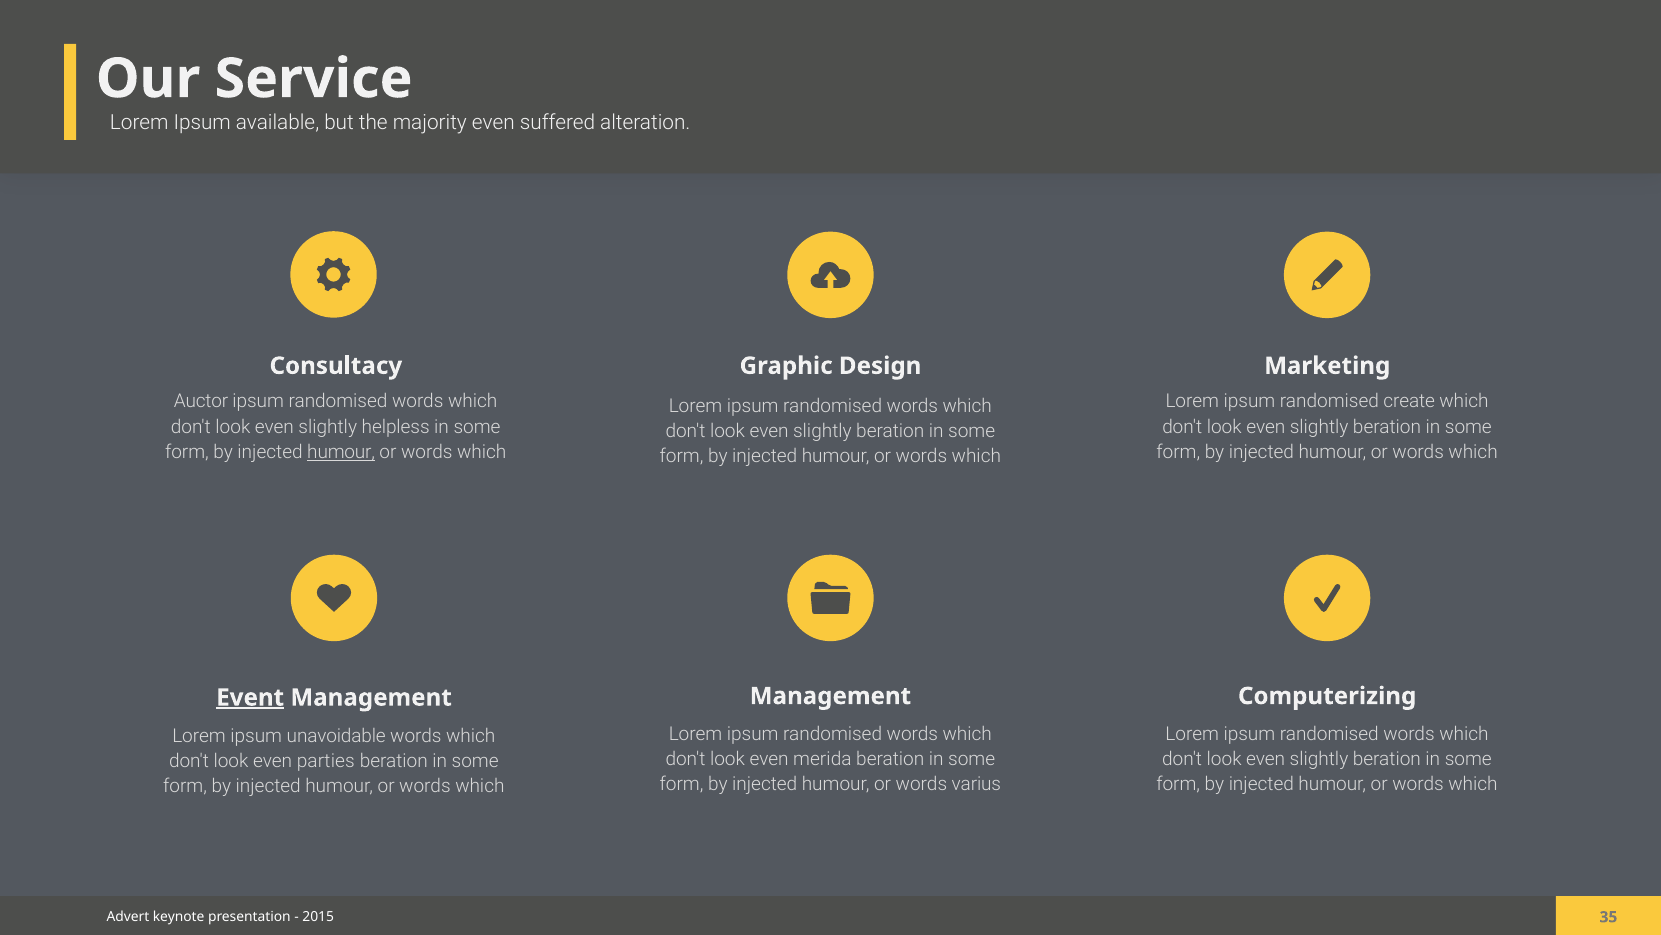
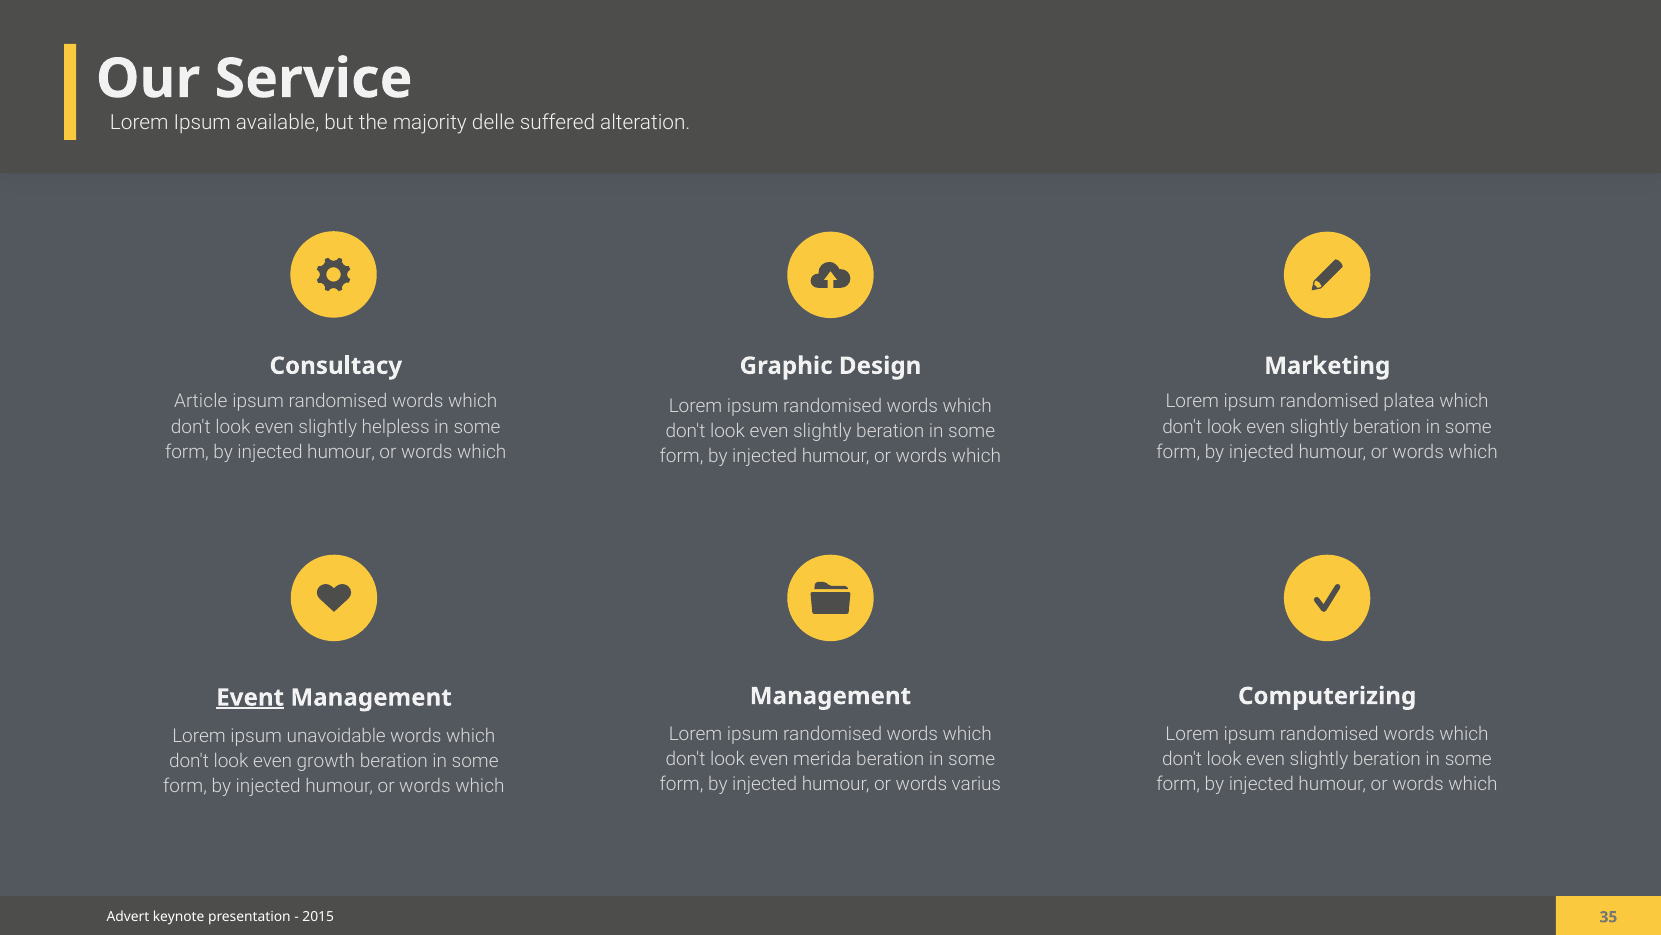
majority even: even -> delle (493, 123)
Auctor: Auctor -> Article (201, 401)
create: create -> platea (1409, 401)
humour underline: present -> none (341, 452)
parties: parties -> growth (326, 760)
